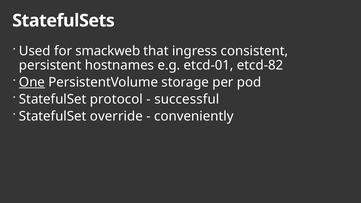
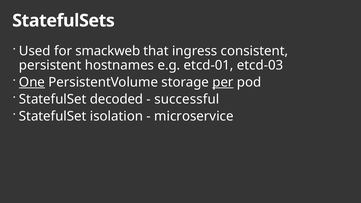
etcd-82: etcd-82 -> etcd-03 (260, 65)
per underline: none -> present (223, 82)
protocol: protocol -> decoded (117, 99)
override: override -> isolation (116, 116)
conveniently: conveniently -> microservice (194, 116)
